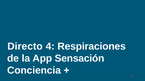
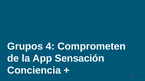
Directo: Directo -> Grupos (25, 47)
Respiraciones: Respiraciones -> Comprometen (92, 47)
